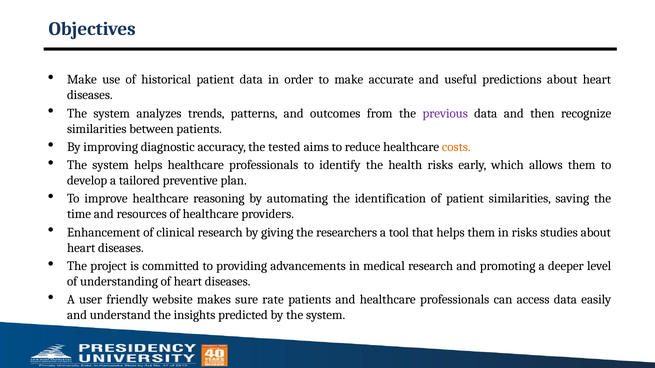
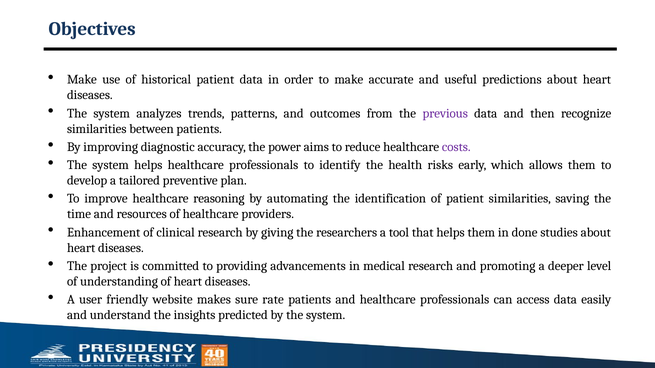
tested: tested -> power (285, 147)
costs colour: orange -> purple (456, 147)
in risks: risks -> done (525, 233)
